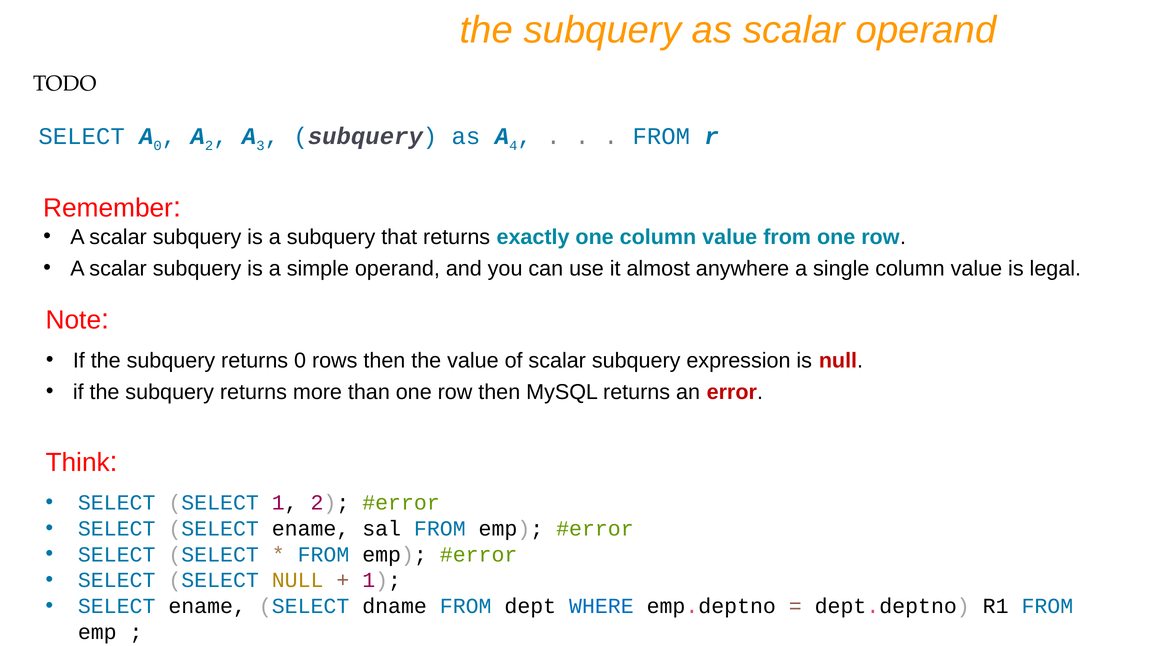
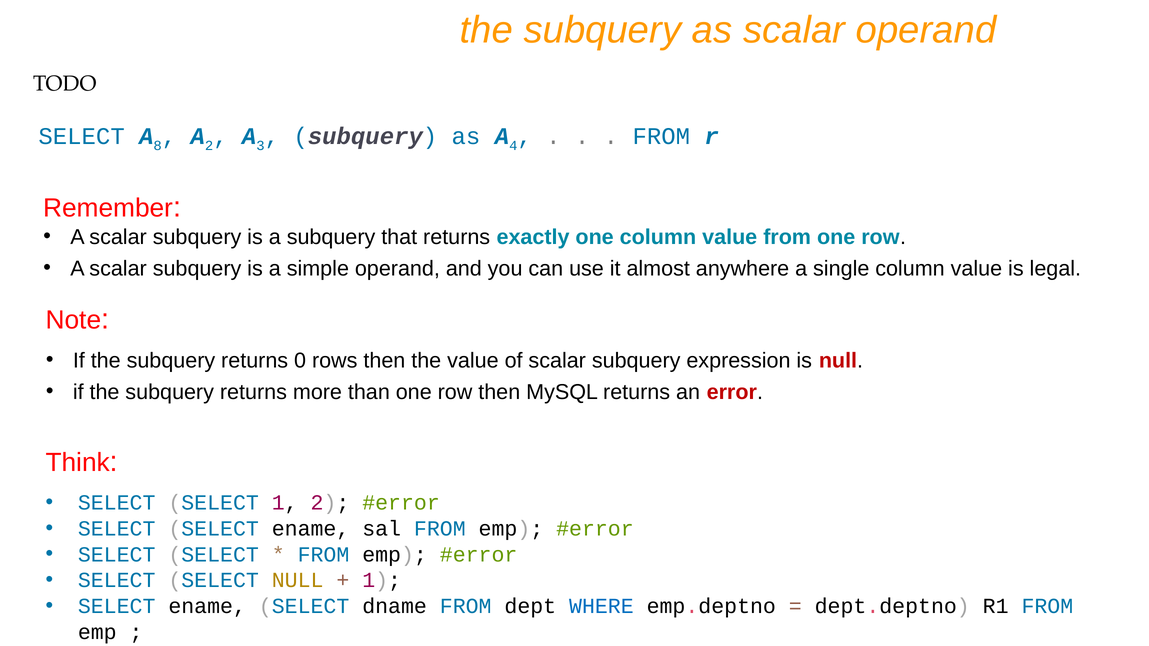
A 0: 0 -> 8 (158, 146)
